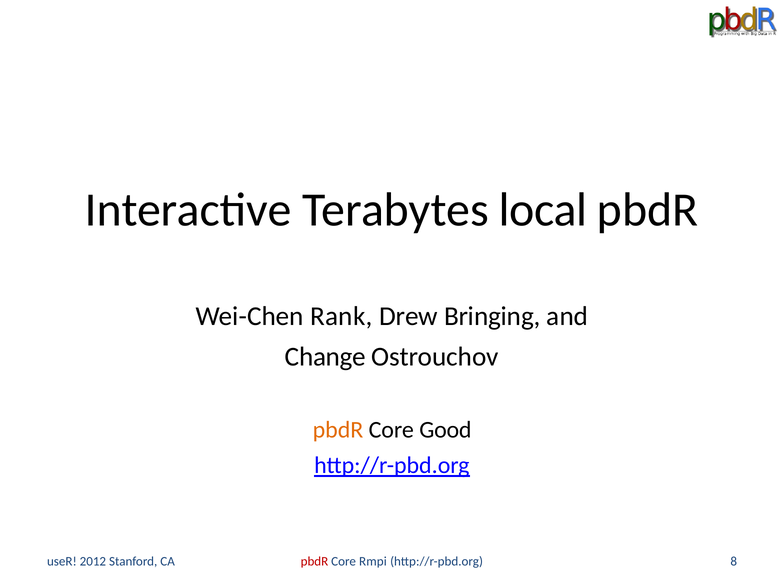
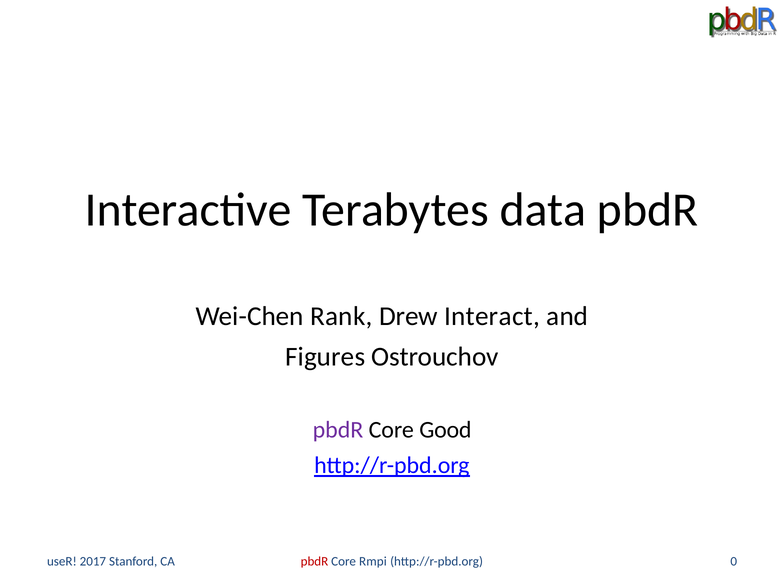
local: local -> data (543, 210)
Bringing: Bringing -> Interact (492, 316)
Change: Change -> Figures (325, 357)
pbdR colour: orange -> purple (338, 430)
8: 8 -> 0 (734, 561)
2012: 2012 -> 2017 (93, 562)
